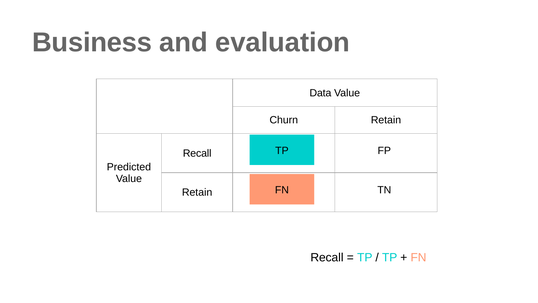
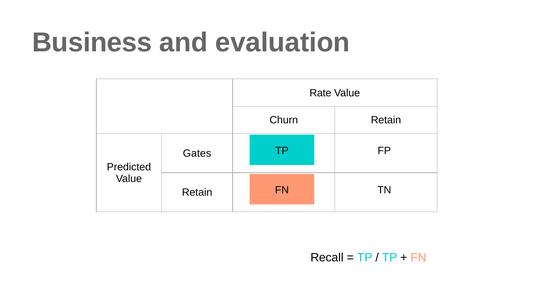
Data: Data -> Rate (320, 93)
Recall: Recall -> Gates (197, 153)
